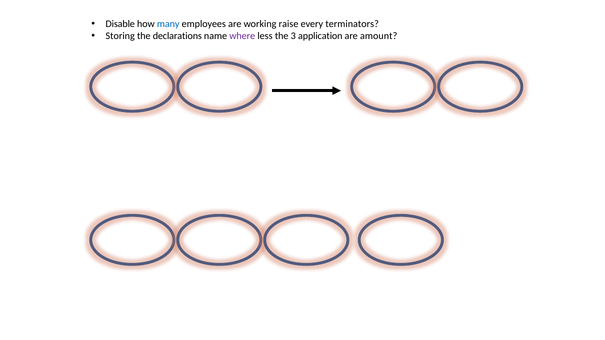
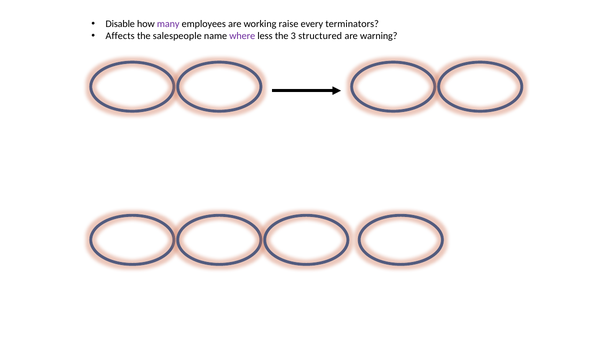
many colour: blue -> purple (168, 24)
Storing: Storing -> Affects (120, 36)
declarations: declarations -> salespeople (177, 36)
application: application -> structured (320, 36)
amount: amount -> warning (379, 36)
